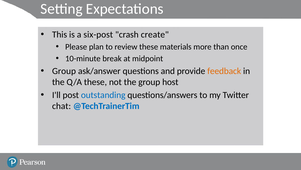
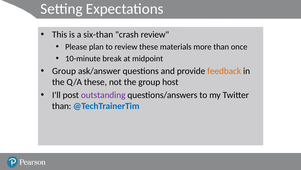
six-post: six-post -> six-than (98, 34)
crash create: create -> review (155, 34)
outstanding colour: blue -> purple (103, 95)
chat: chat -> than (62, 106)
